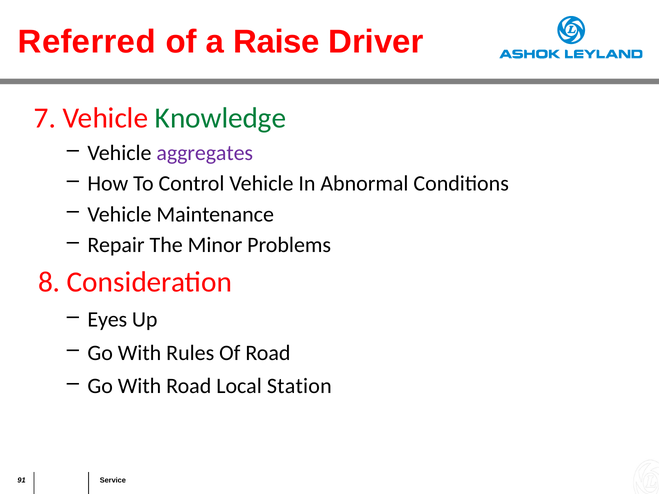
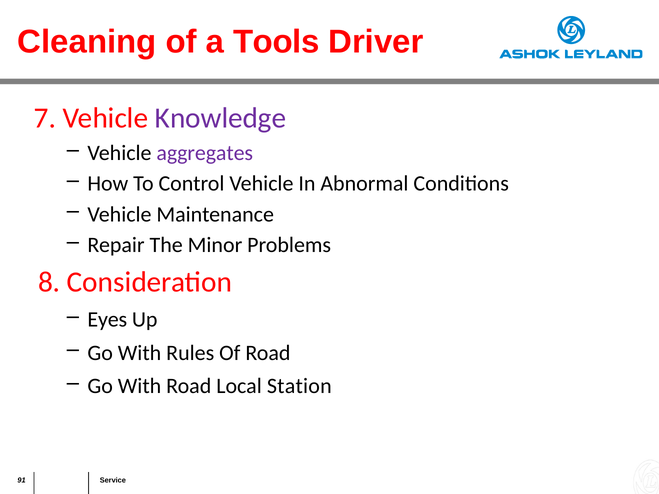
Referred: Referred -> Cleaning (87, 42)
Raise: Raise -> Tools (276, 42)
Knowledge colour: green -> purple (221, 118)
